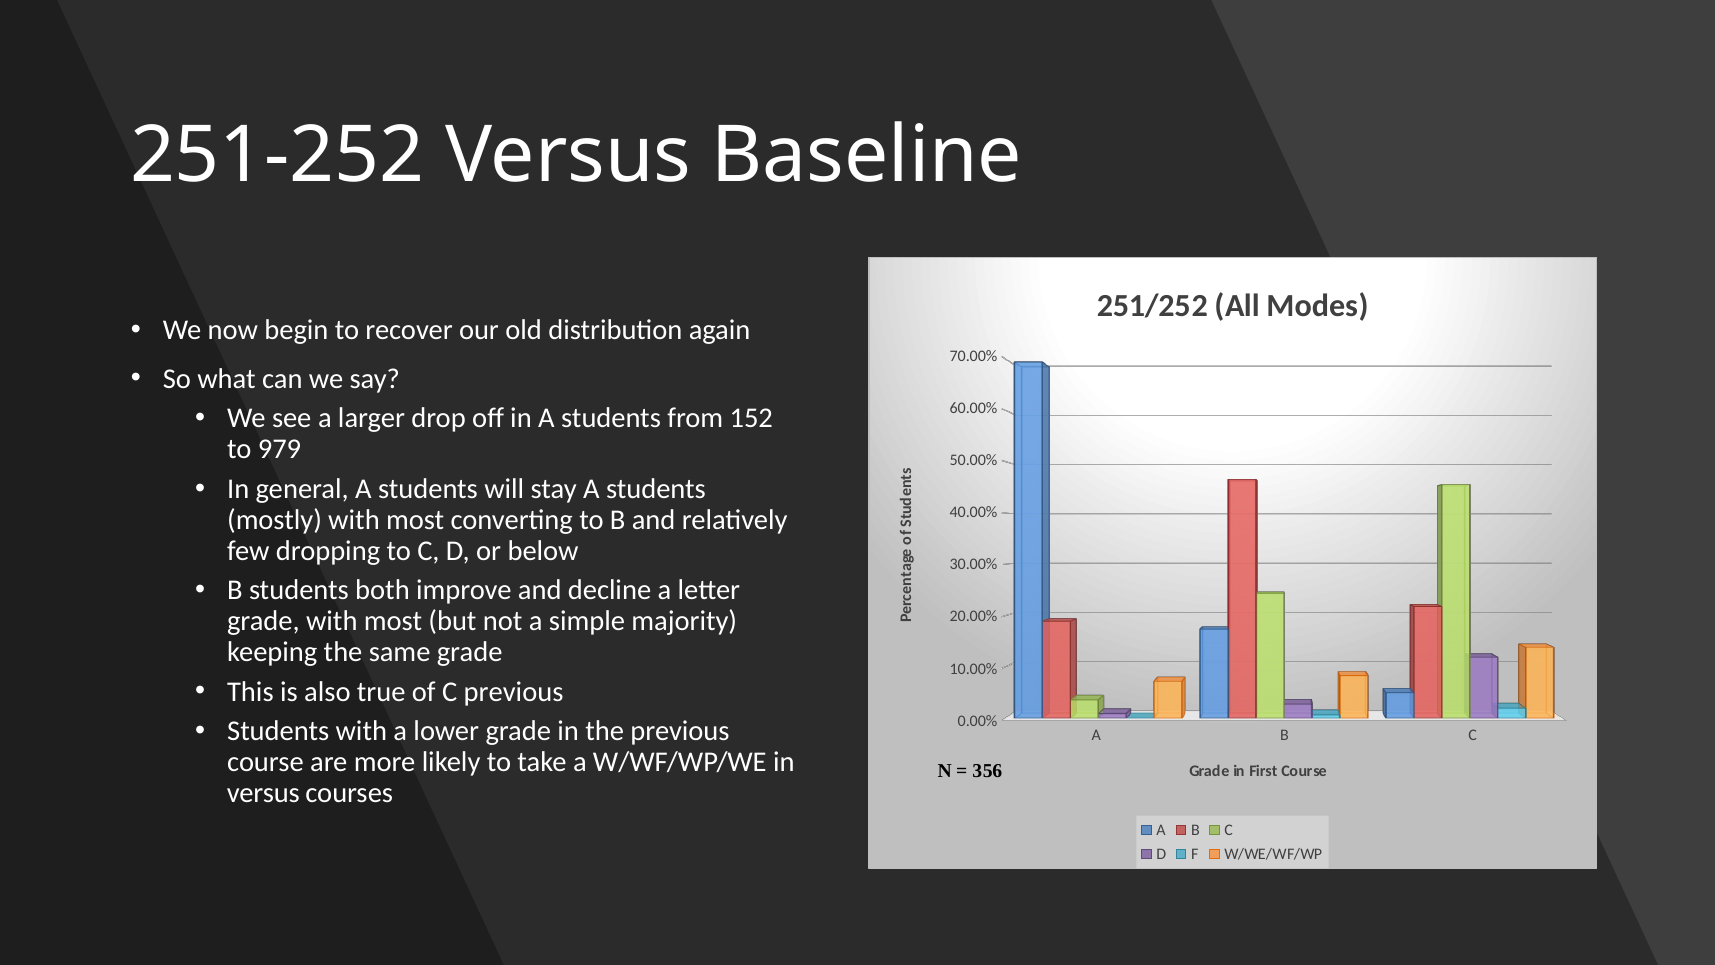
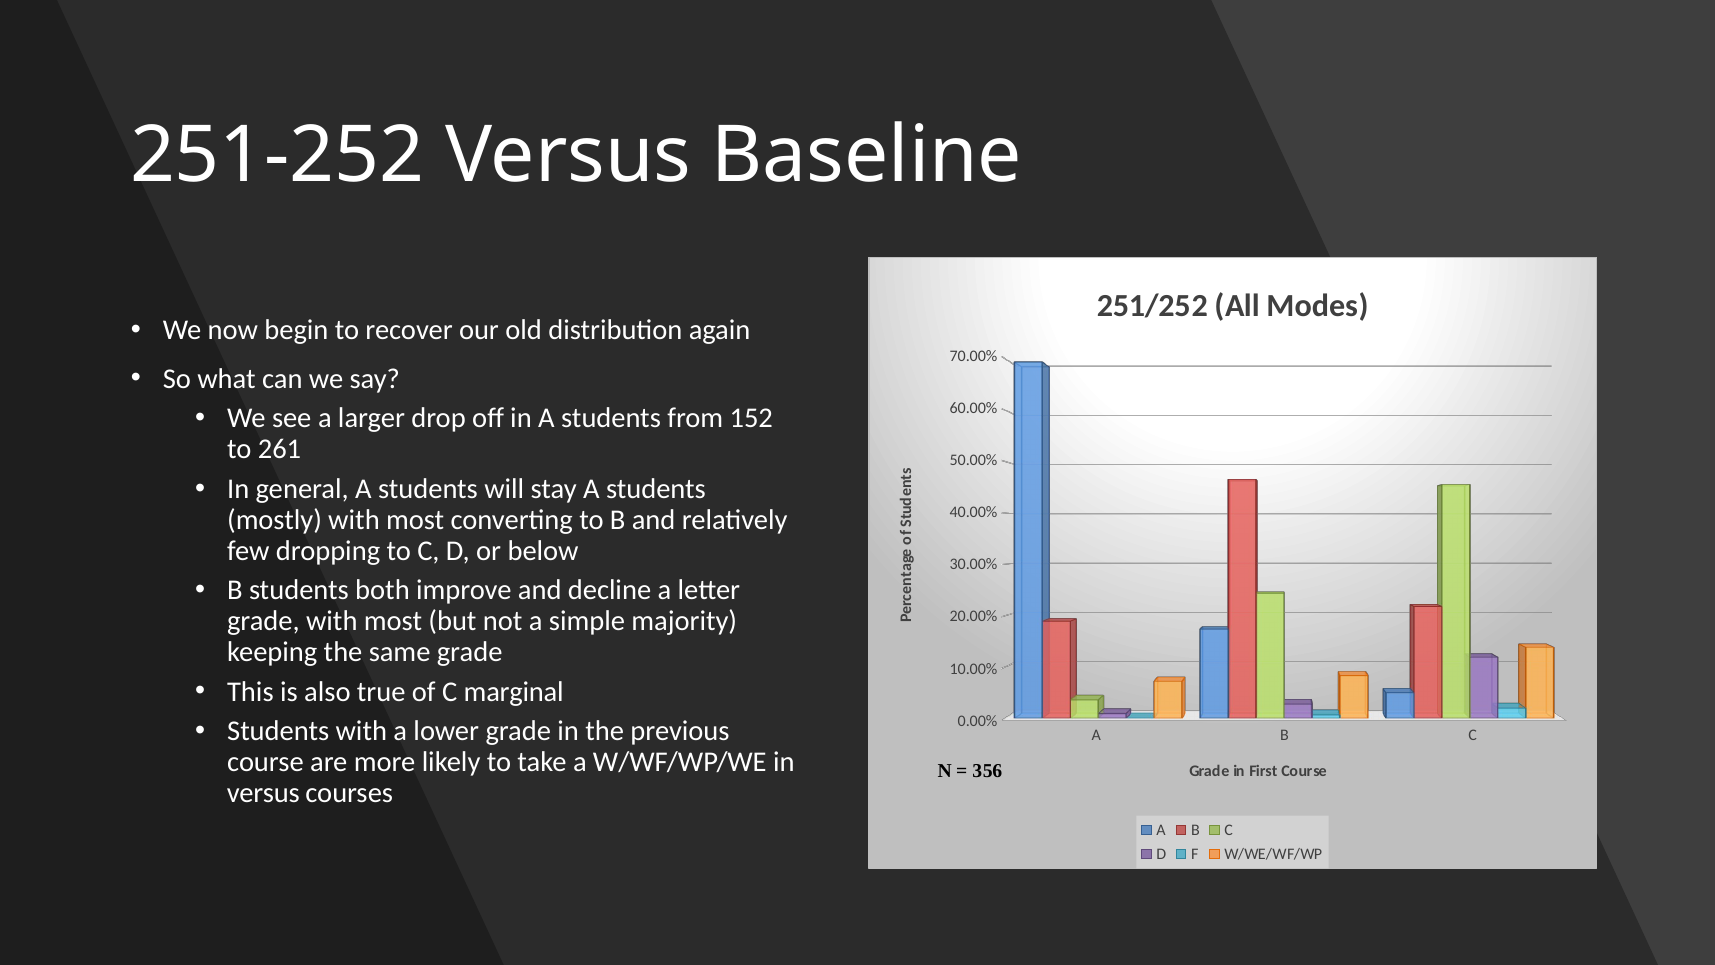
979: 979 -> 261 (279, 449)
C previous: previous -> marginal (514, 691)
